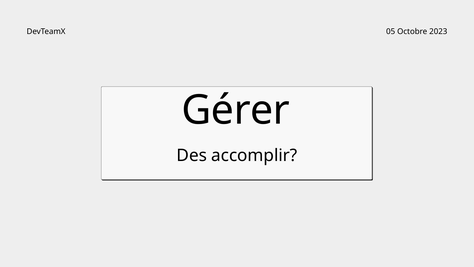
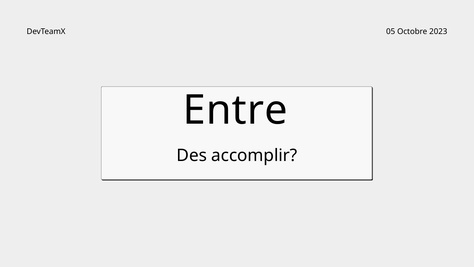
Gérer: Gérer -> Entre (235, 110)
